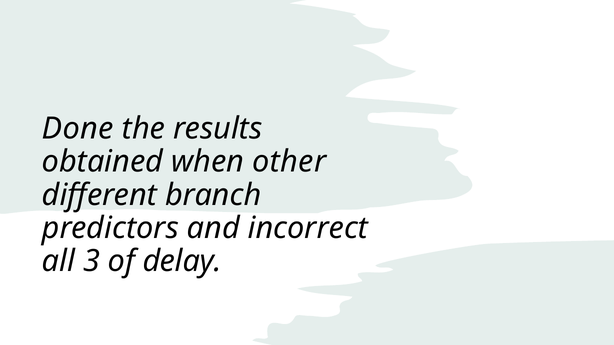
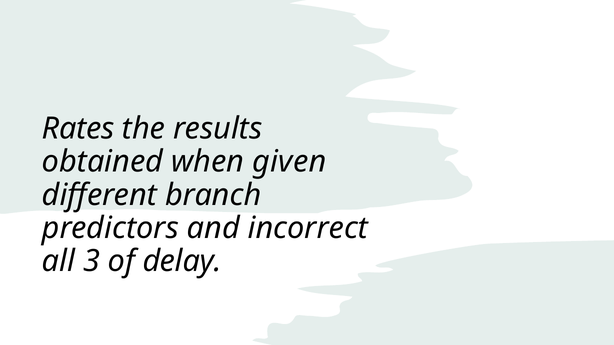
Done: Done -> Rates (78, 129)
other: other -> given (289, 162)
